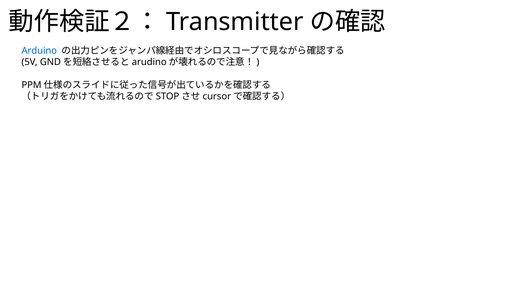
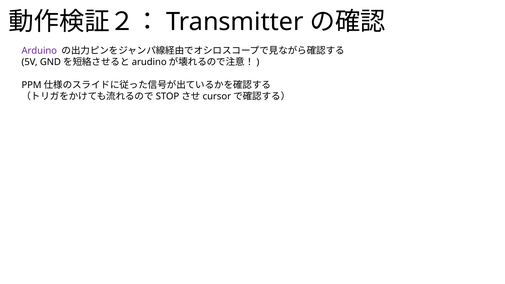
Arduino colour: blue -> purple (39, 51)
